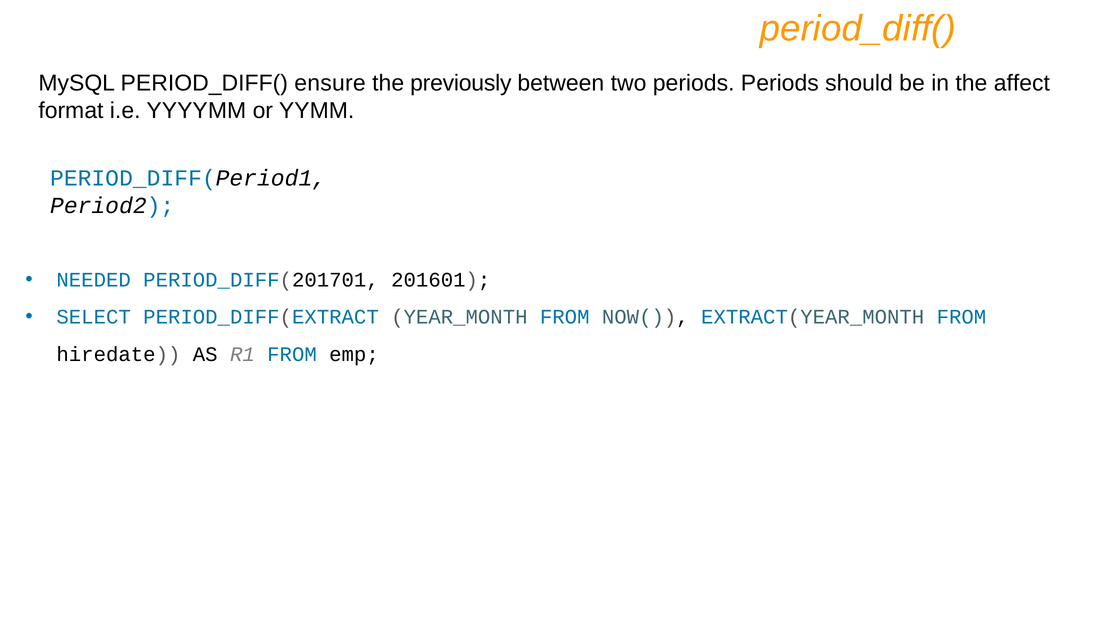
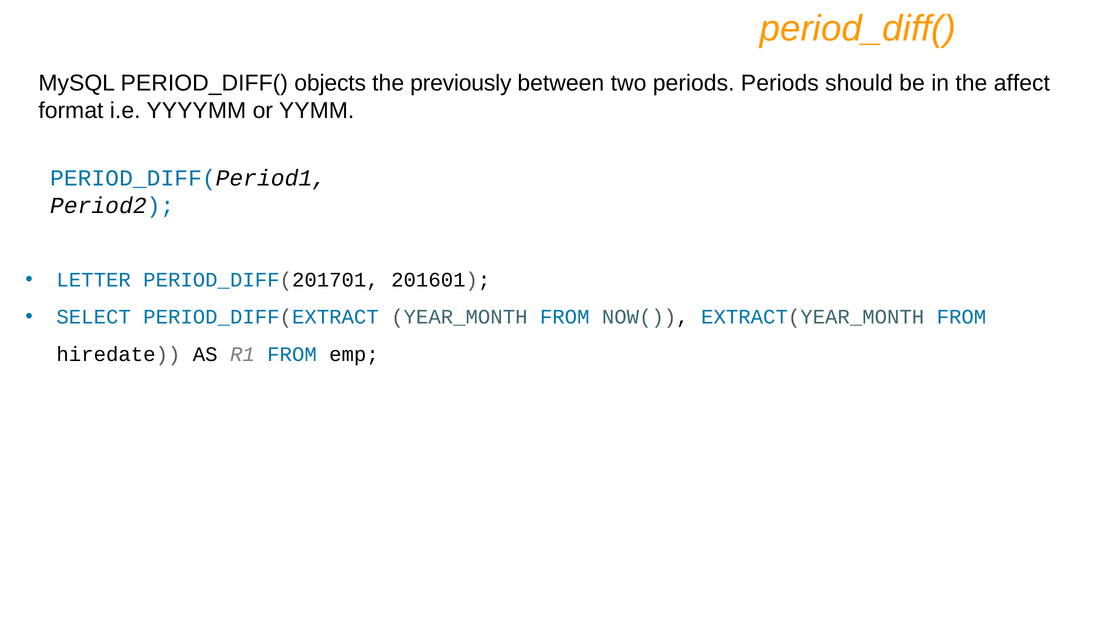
ensure: ensure -> objects (330, 83)
NEEDED: NEEDED -> LETTER (94, 280)
